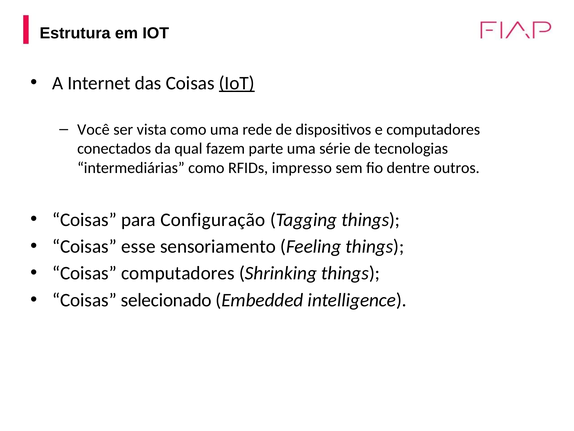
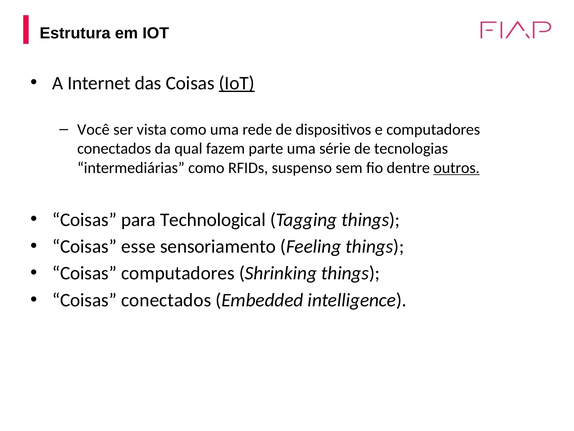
impresso: impresso -> suspenso (302, 168)
outros underline: none -> present (457, 168)
Configuração: Configuração -> Technological (213, 219)
Coisas selecionado: selecionado -> conectados (166, 300)
